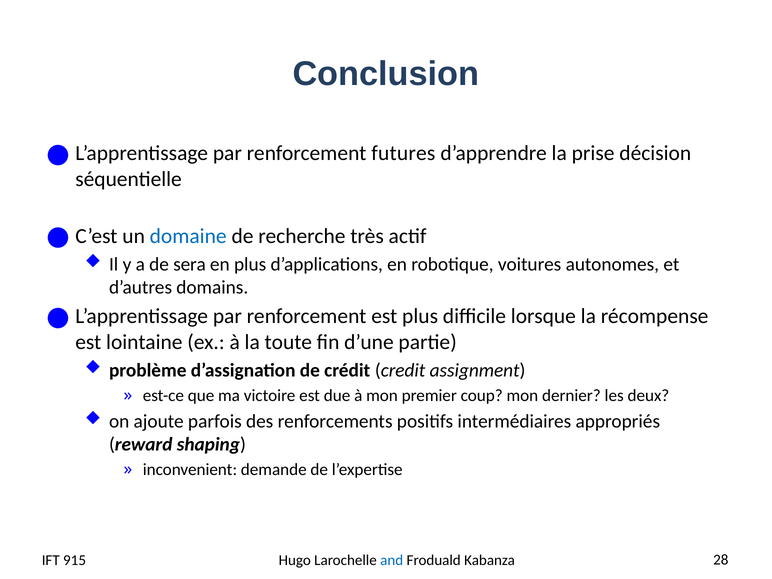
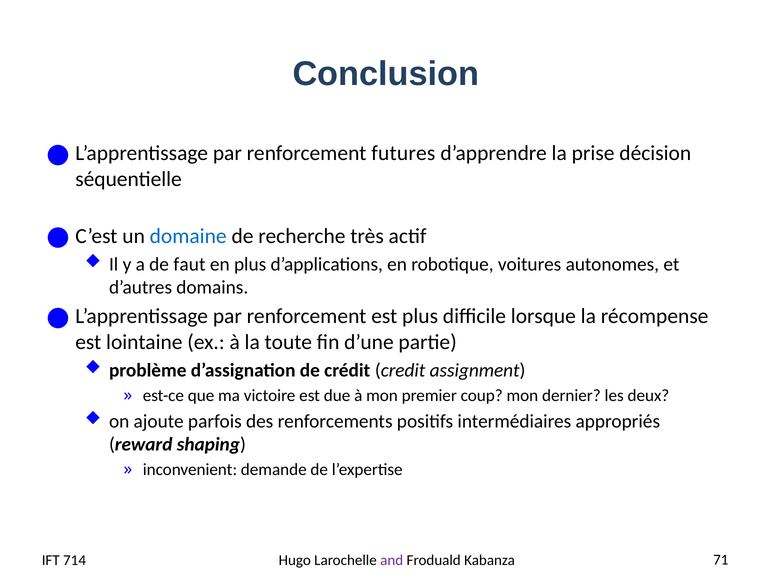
sera: sera -> faut (189, 264)
915: 915 -> 714 (75, 560)
and colour: blue -> purple (392, 560)
28: 28 -> 71 (721, 560)
